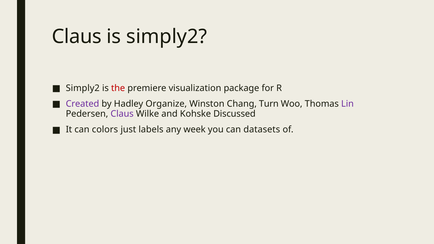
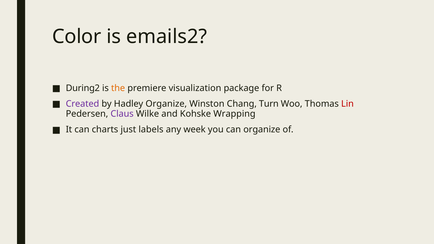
Claus: Claus -> Color (77, 36)
is simply2: simply2 -> emails2 (167, 36)
Simply2: Simply2 -> During2 (83, 88)
the colour: red -> orange (118, 88)
Lin colour: purple -> red (347, 104)
Discussed: Discussed -> Wrapping (234, 114)
colors: colors -> charts (105, 130)
can datasets: datasets -> organize (262, 130)
